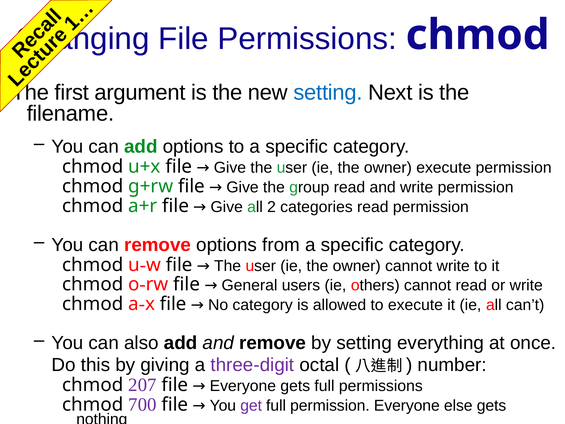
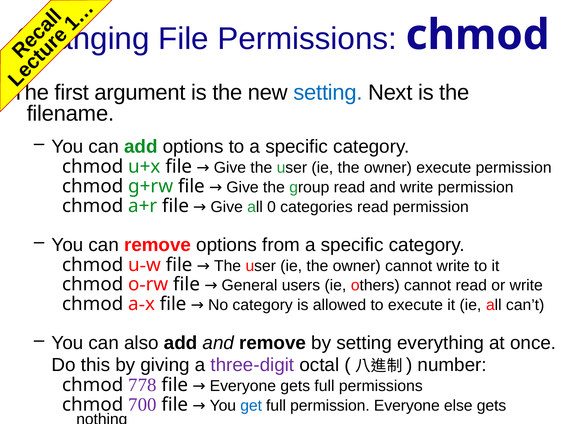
2: 2 -> 0 (272, 207)
207: 207 -> 778 (142, 385)
get colour: purple -> blue (251, 405)
